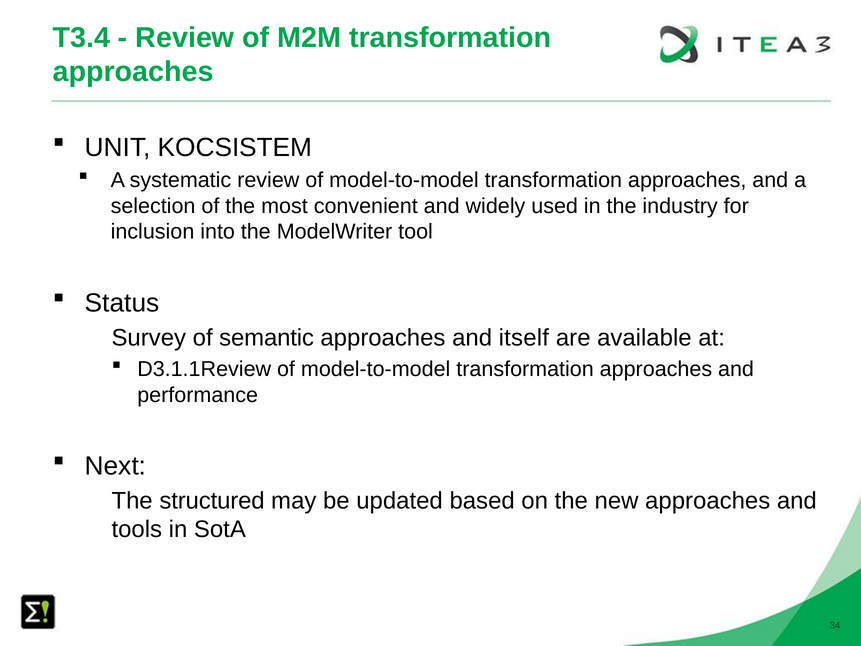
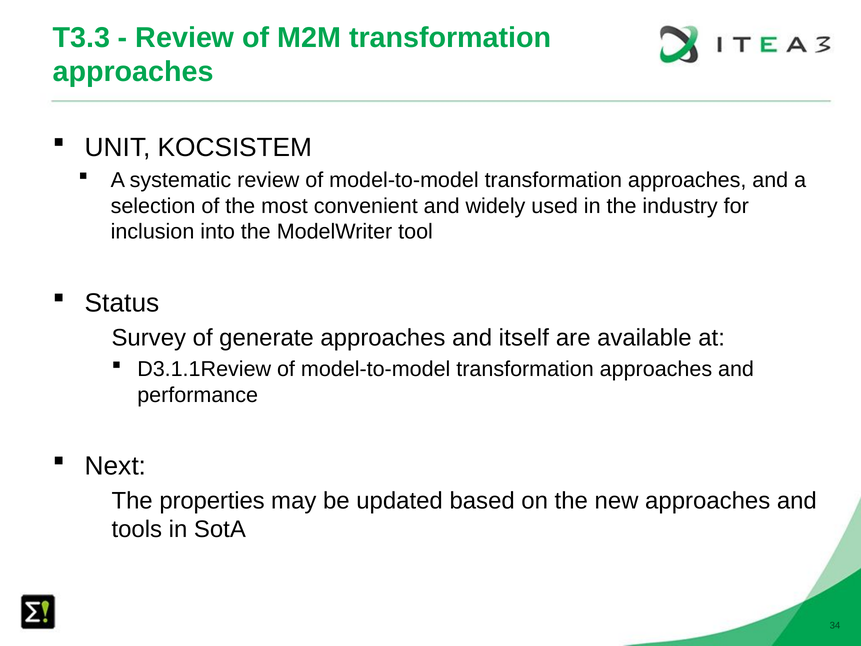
T3.4: T3.4 -> T3.3 (81, 38)
semantic: semantic -> generate (267, 338)
structured: structured -> properties (212, 501)
